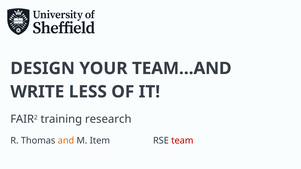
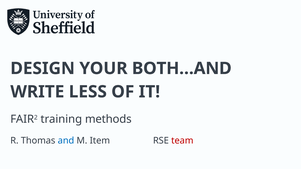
TEAM…AND: TEAM…AND -> BOTH…AND (182, 69)
research: research -> methods (108, 119)
and colour: orange -> blue (66, 141)
